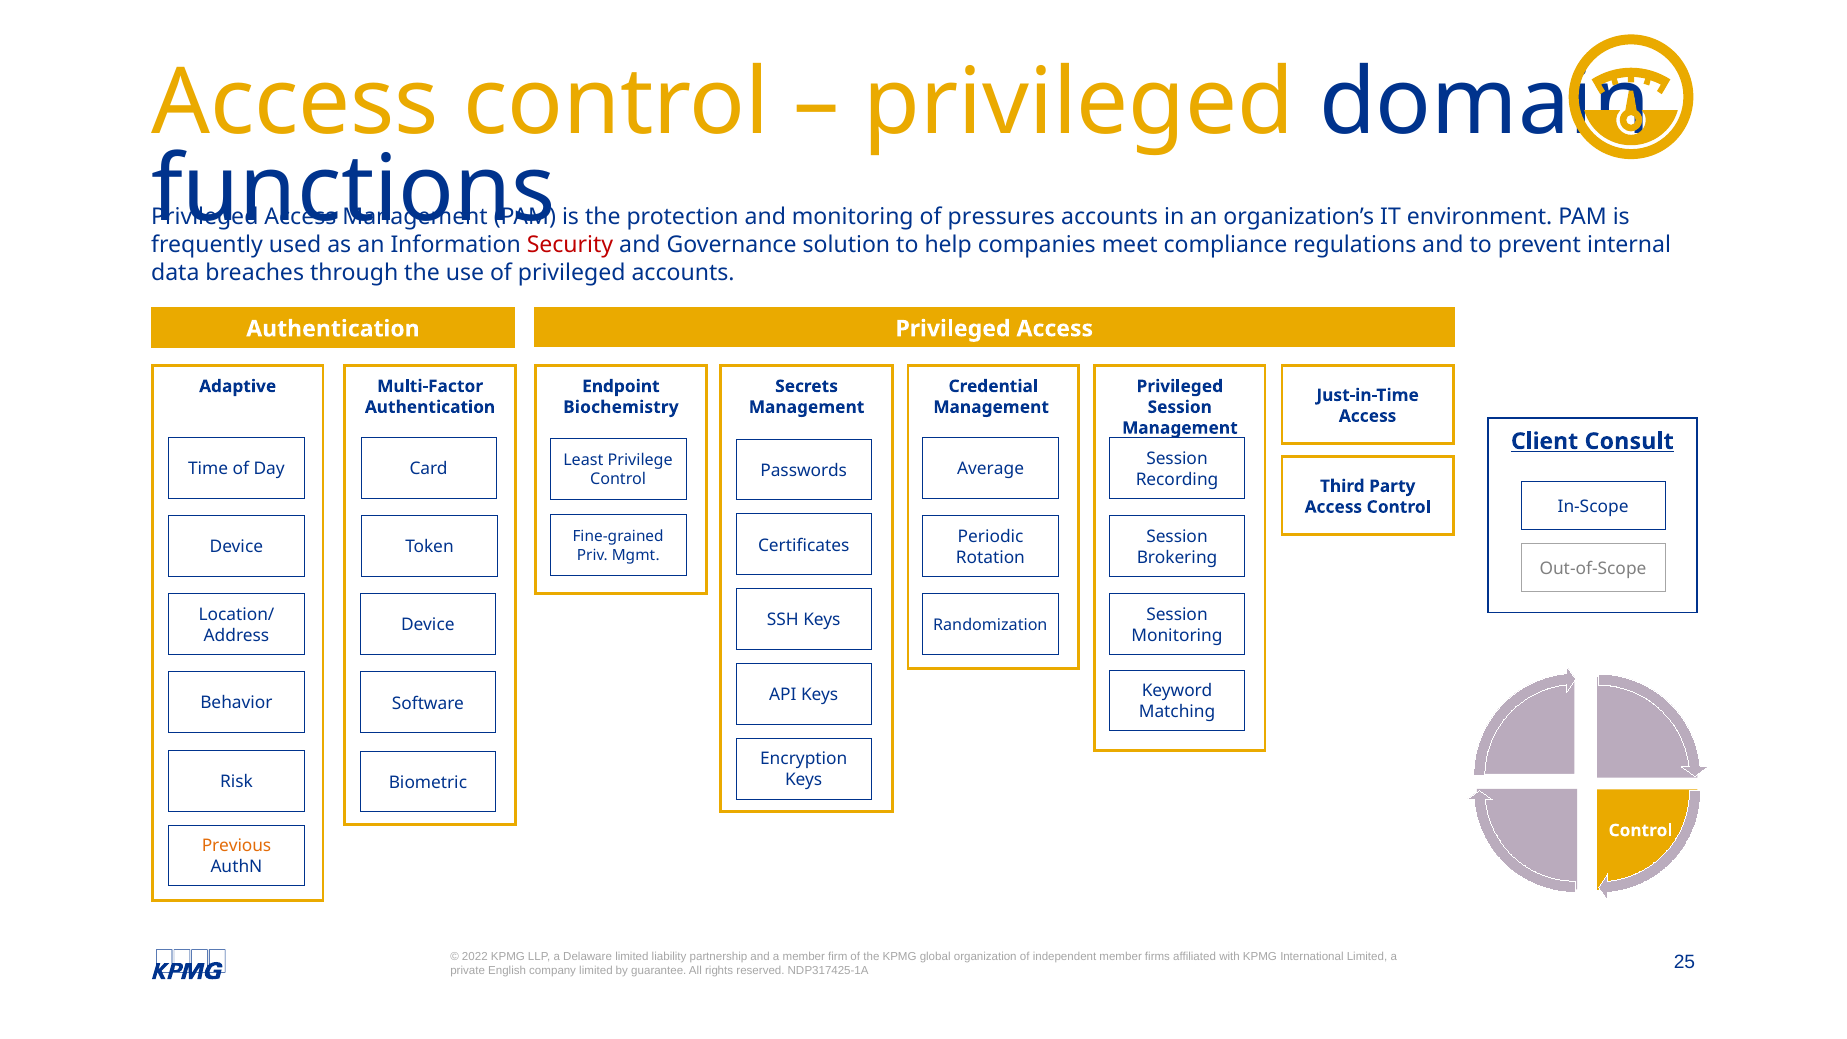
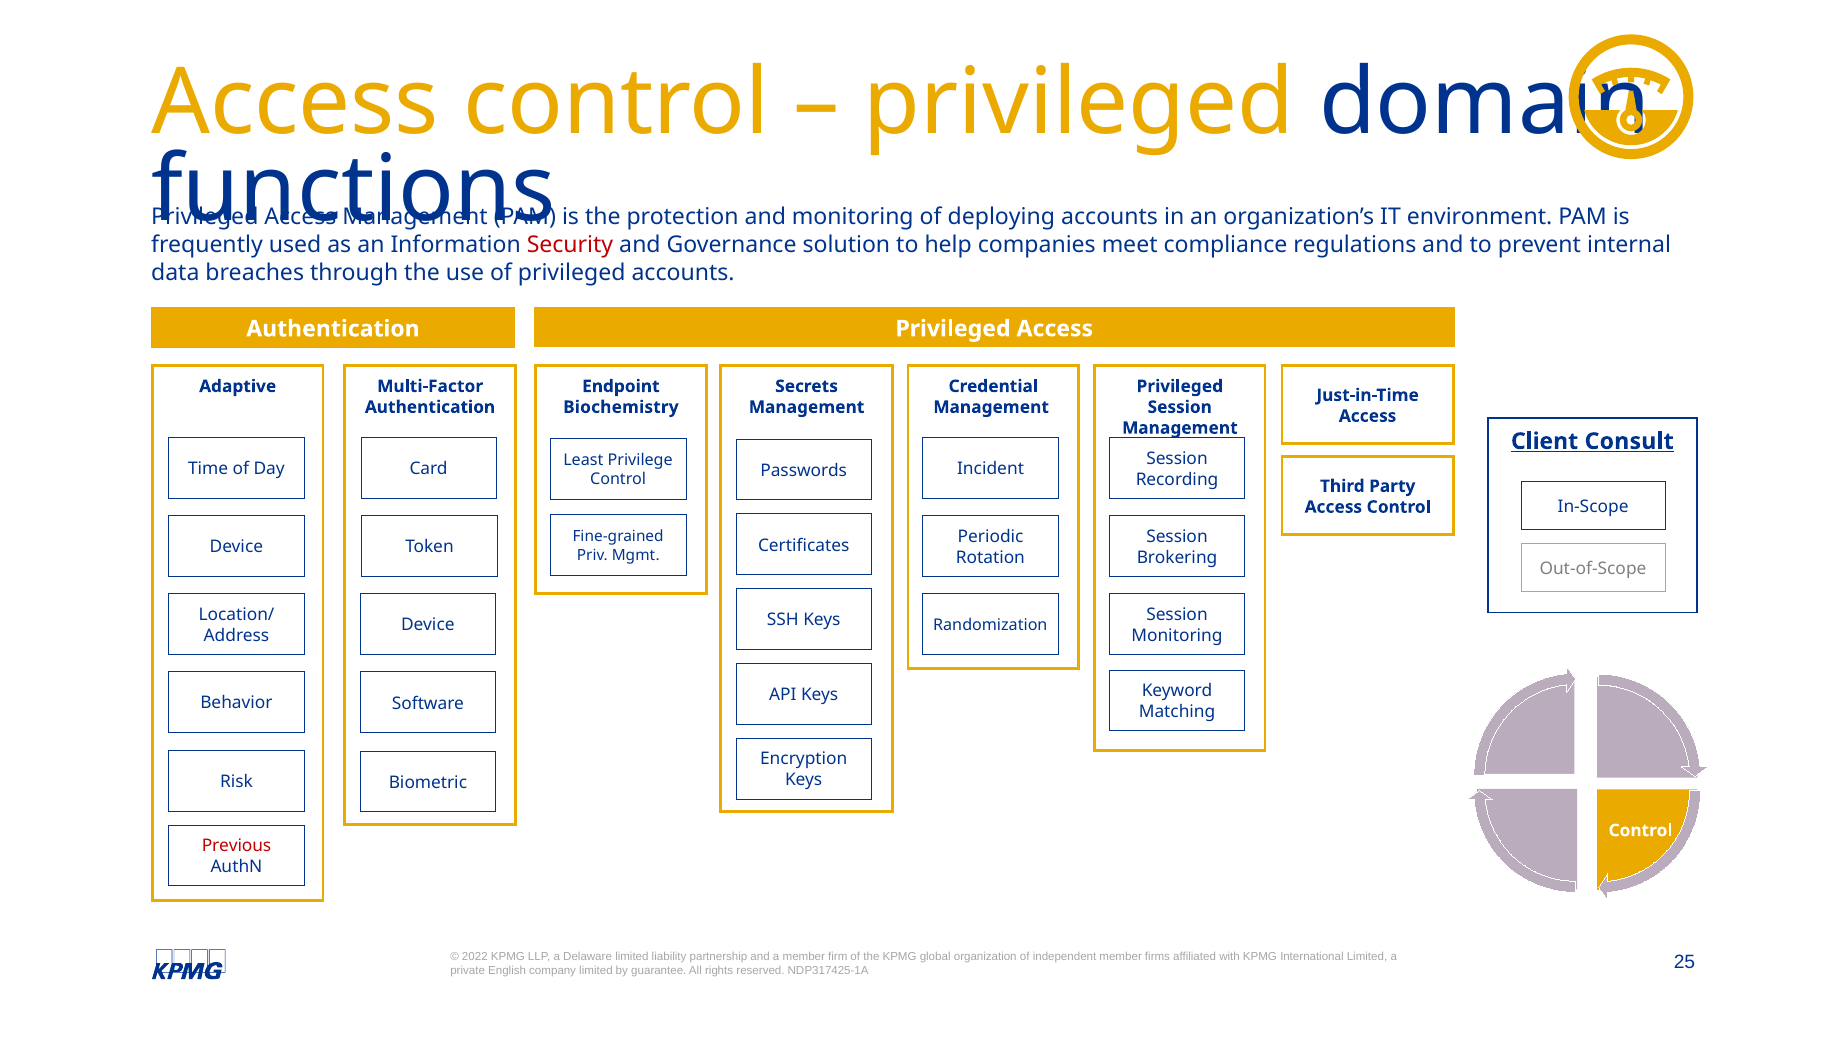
pressures: pressures -> deploying (1001, 217)
Average: Average -> Incident (991, 469)
Previous colour: orange -> red (237, 846)
